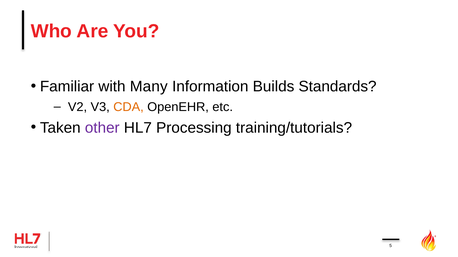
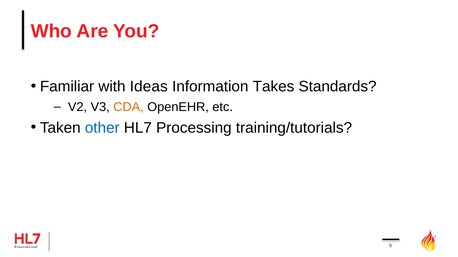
Many: Many -> Ideas (149, 87)
Builds: Builds -> Takes (274, 87)
other colour: purple -> blue (102, 128)
